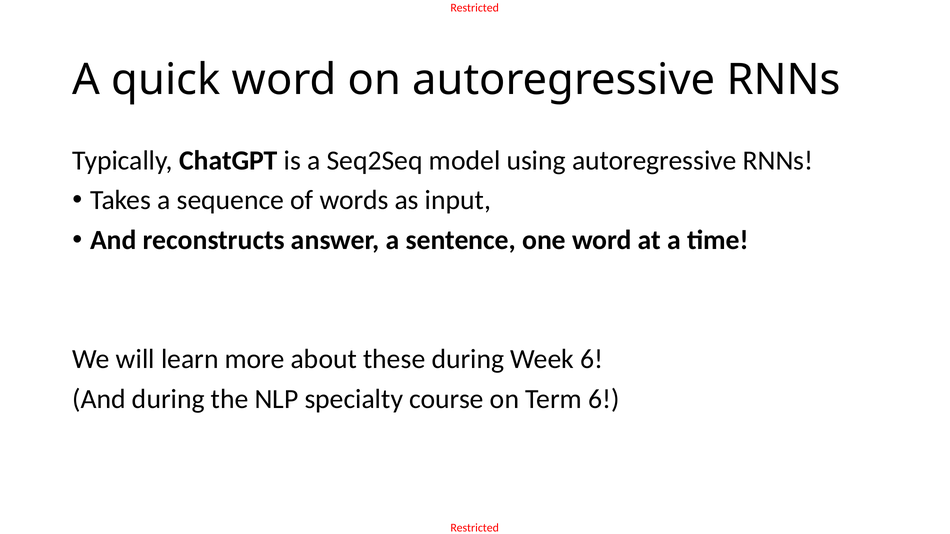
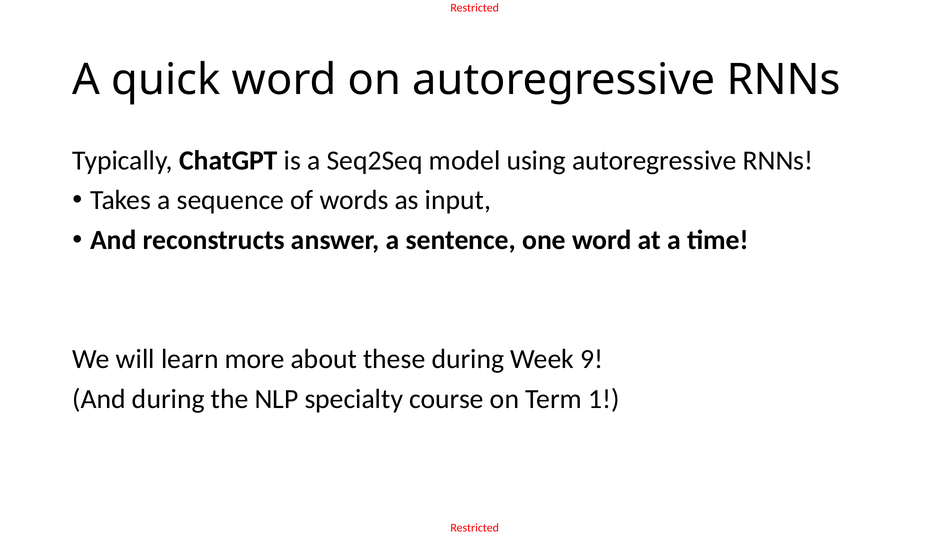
Week 6: 6 -> 9 (592, 359)
Term 6: 6 -> 1 (604, 399)
